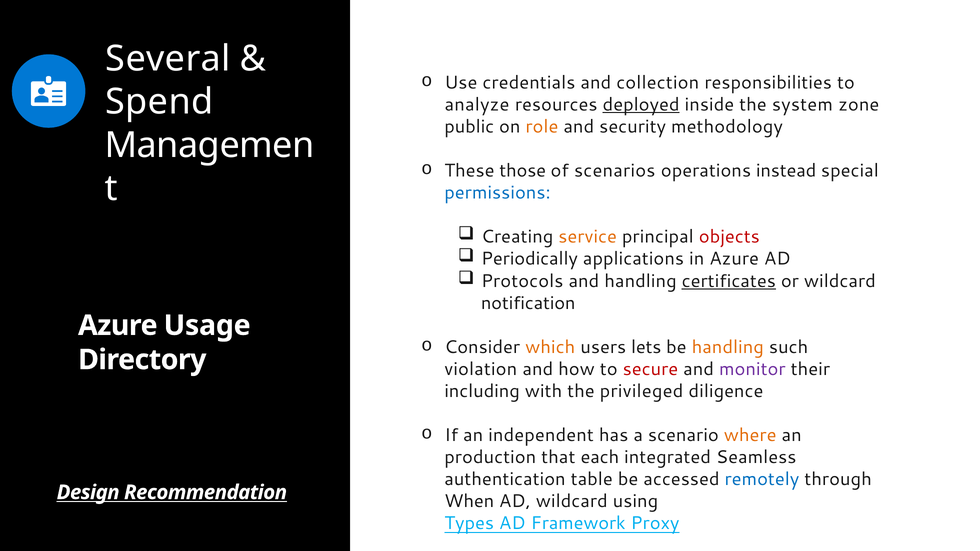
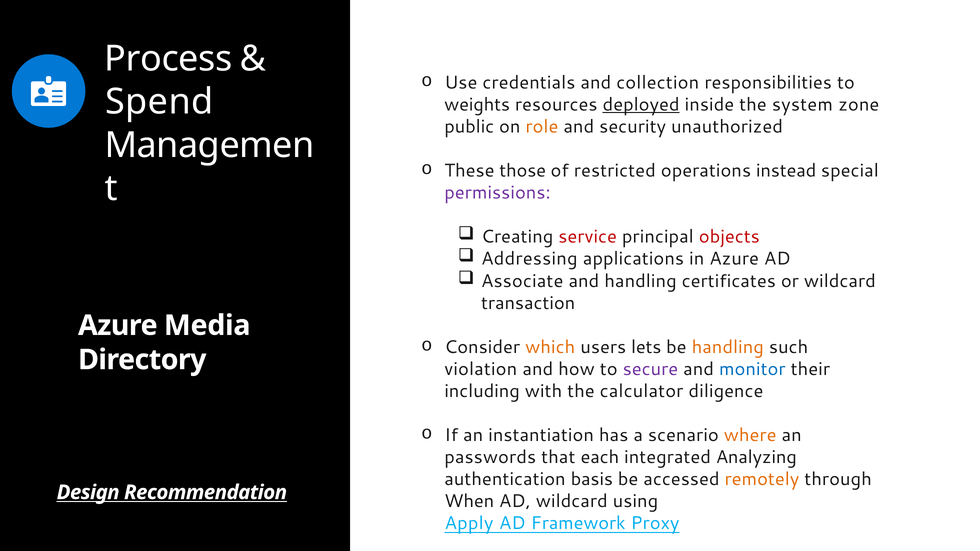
Several: Several -> Process (168, 59)
analyze: analyze -> weights (477, 105)
methodology: methodology -> unauthorized (727, 127)
scenarios: scenarios -> restricted (615, 171)
permissions colour: blue -> purple (497, 193)
service colour: orange -> red (588, 237)
Periodically: Periodically -> Addressing (529, 259)
Protocols: Protocols -> Associate (522, 281)
certificates underline: present -> none (729, 281)
notification: notification -> transaction (528, 303)
Usage: Usage -> Media (207, 326)
secure colour: red -> purple (650, 369)
monitor colour: purple -> blue (752, 369)
privileged: privileged -> calculator (642, 391)
independent: independent -> instantiation (541, 435)
production: production -> passwords (490, 457)
Seamless: Seamless -> Analyzing (756, 457)
table: table -> basis (592, 480)
remotely colour: blue -> orange (762, 480)
Types: Types -> Apply (469, 524)
